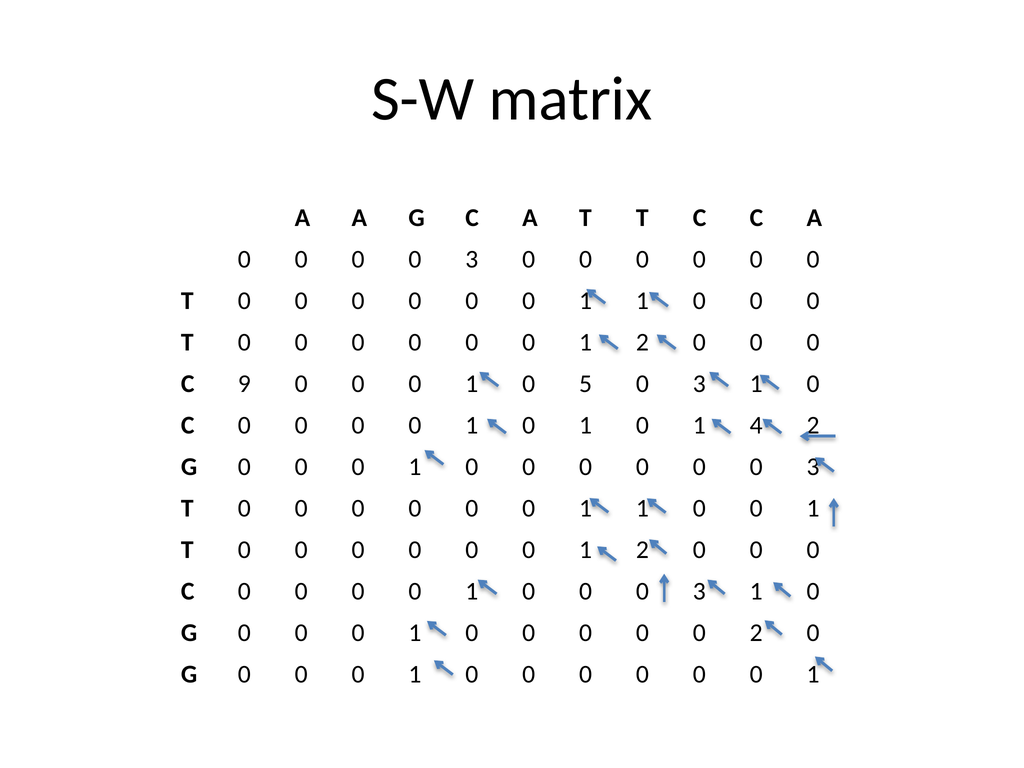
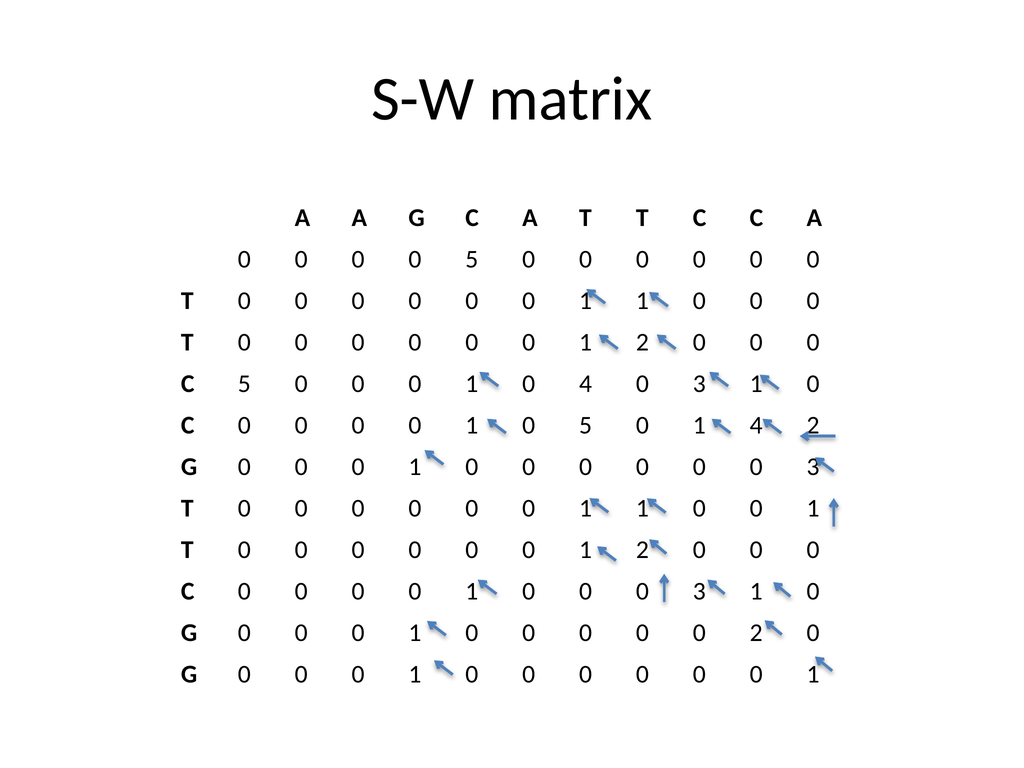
3: 3 -> 5 (472, 259)
C 9: 9 -> 5 (244, 384)
0 5: 5 -> 4 (586, 384)
1: 1 -> 5 (586, 425)
